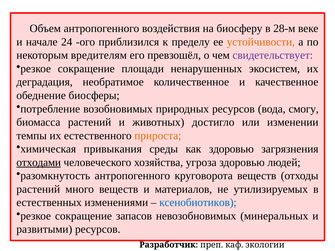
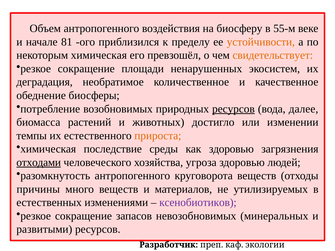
28-м: 28-м -> 55-м (284, 29)
24: 24 -> 81 (67, 42)
некоторым вредителям: вредителям -> химическая (99, 55)
свидетельствует colour: purple -> orange (273, 55)
ресурсов underline: none -> present (233, 109)
смогу: смогу -> далее (304, 109)
привыкания: привыкания -> последствие (113, 149)
растений: растений -> причины (38, 189)
ксенобиотиков colour: blue -> purple (198, 203)
